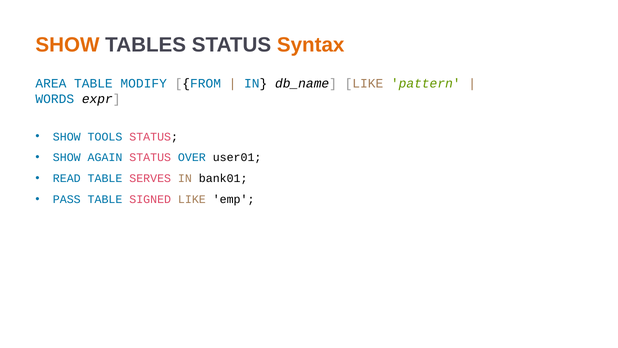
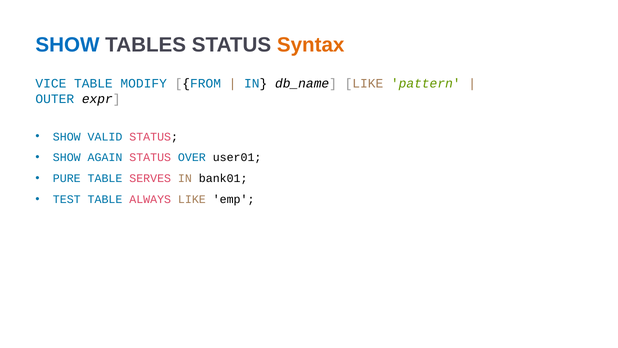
SHOW colour: orange -> blue (67, 45)
AREA: AREA -> VICE (51, 83)
WORDS: WORDS -> OUTER (55, 99)
TOOLS: TOOLS -> VALID (105, 137)
READ: READ -> PURE (67, 178)
PASS: PASS -> TEST (67, 199)
SIGNED: SIGNED -> ALWAYS (150, 199)
